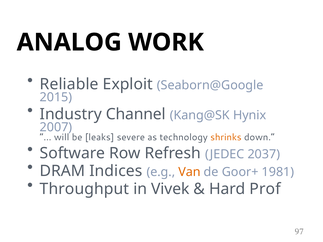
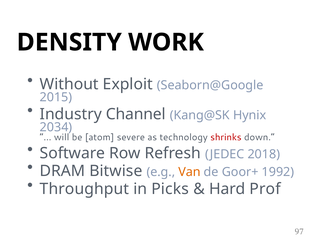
ANALOG: ANALOG -> DENSITY (69, 42)
Reliable: Reliable -> Without (69, 84)
2007: 2007 -> 2034 (56, 127)
leaks: leaks -> atom (100, 137)
shrinks colour: orange -> red (226, 137)
2037: 2037 -> 2018 (264, 154)
Indices: Indices -> Bitwise (116, 171)
1981: 1981 -> 1992 (278, 172)
Vivek: Vivek -> Picks (170, 189)
